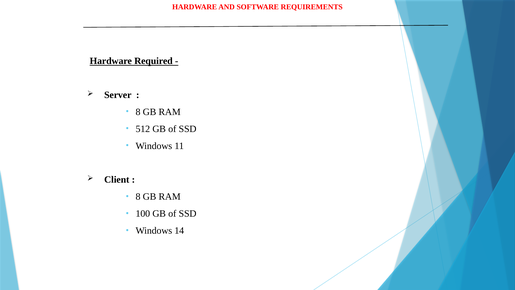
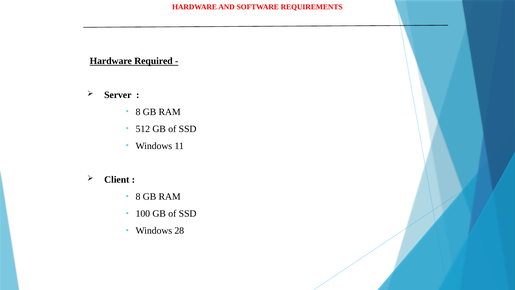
14: 14 -> 28 (179, 230)
